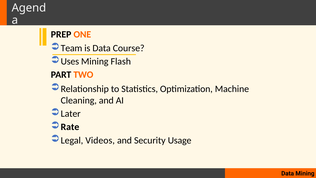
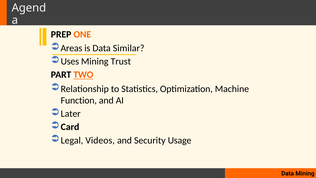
Team: Team -> Areas (71, 48)
Course: Course -> Similar (129, 48)
Flash: Flash -> Trust (121, 61)
TWO underline: none -> present (83, 75)
Cleaning: Cleaning -> Function (79, 100)
Rate: Rate -> Card (70, 127)
